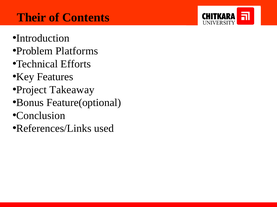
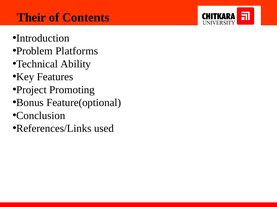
Efforts: Efforts -> Ability (76, 64)
Takeaway: Takeaway -> Promoting (72, 90)
